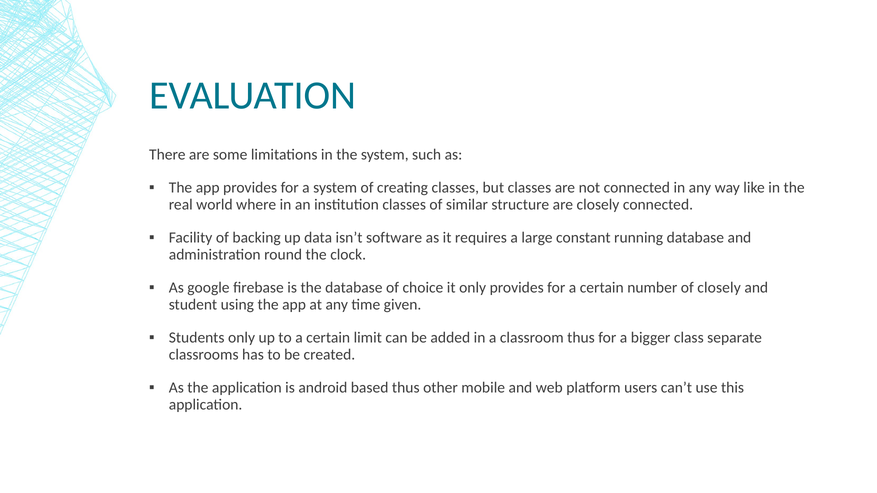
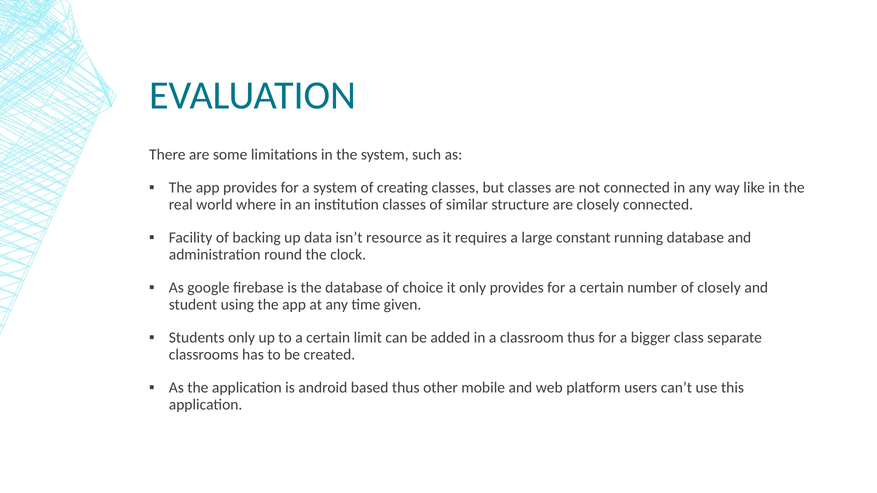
software: software -> resource (394, 238)
